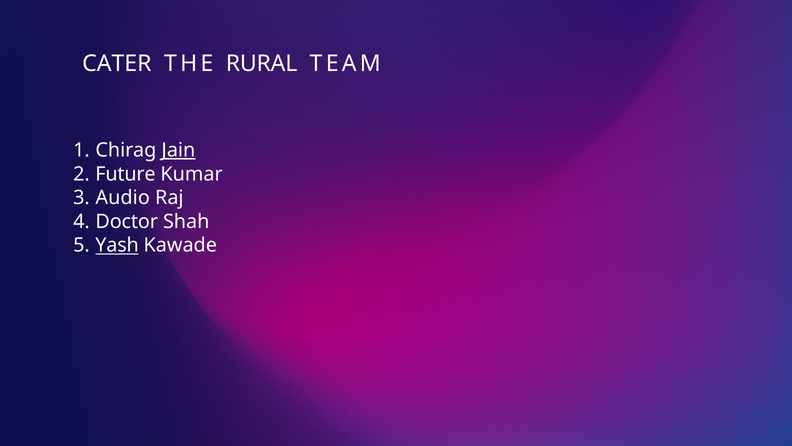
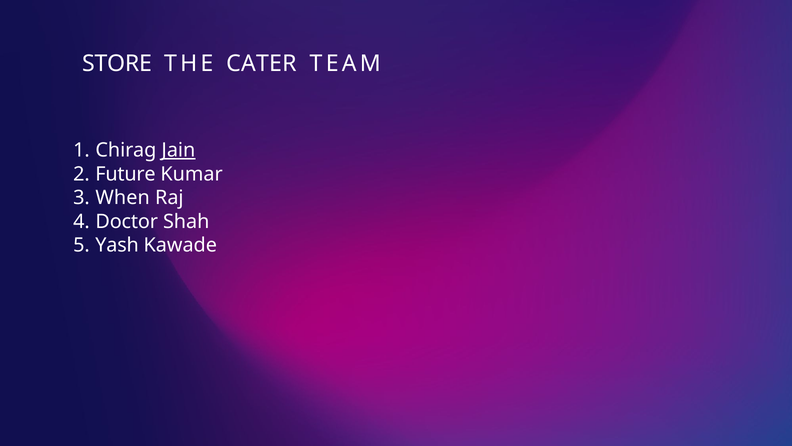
CATER: CATER -> STORE (117, 63)
RURAL: RURAL -> CATER (261, 63)
Audio: Audio -> When (123, 198)
Yash underline: present -> none (117, 245)
